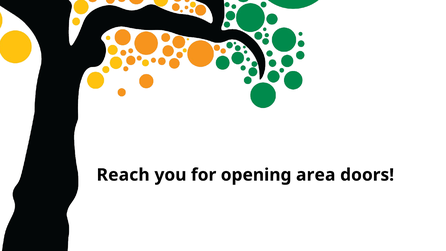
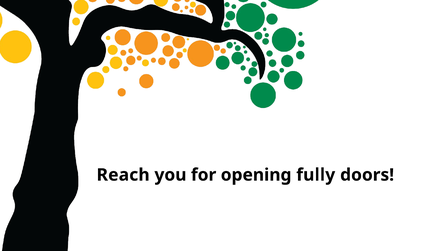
area: area -> fully (316, 175)
